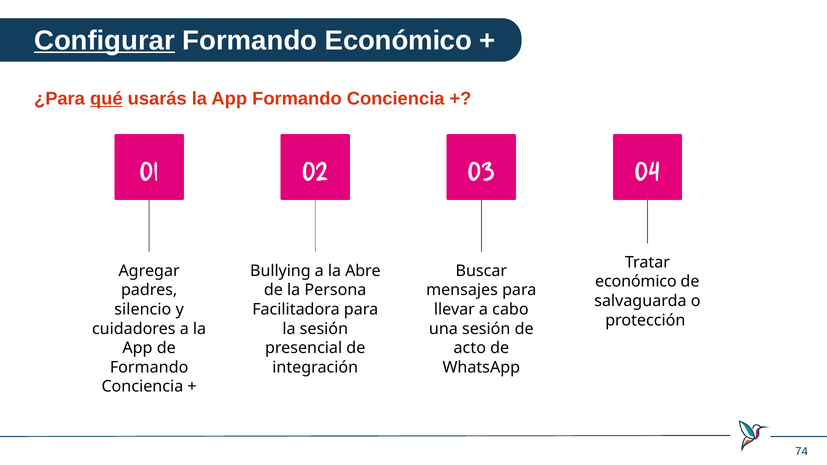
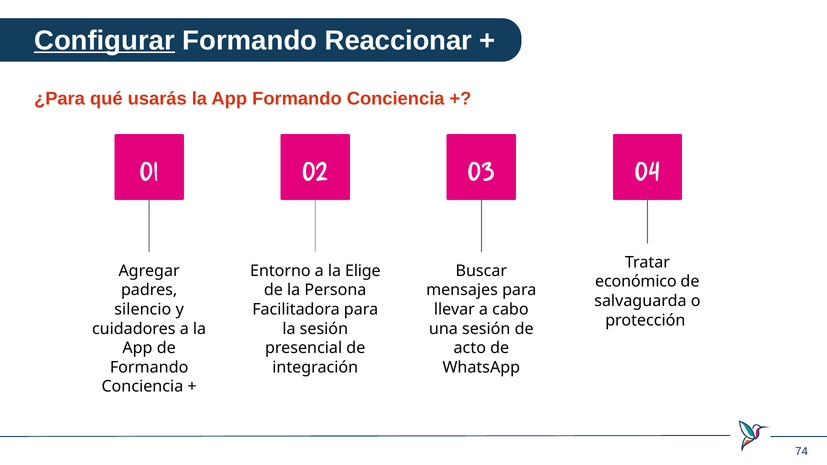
Formando Económico: Económico -> Reaccionar (398, 40)
qué underline: present -> none (106, 99)
Bullying: Bullying -> Entorno (280, 271)
Abre: Abre -> Elige (363, 271)
